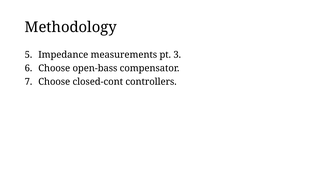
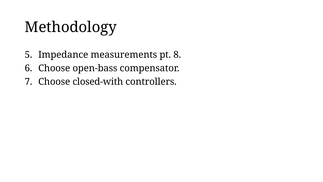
3: 3 -> 8 (177, 55)
closed-cont: closed-cont -> closed-with (98, 82)
